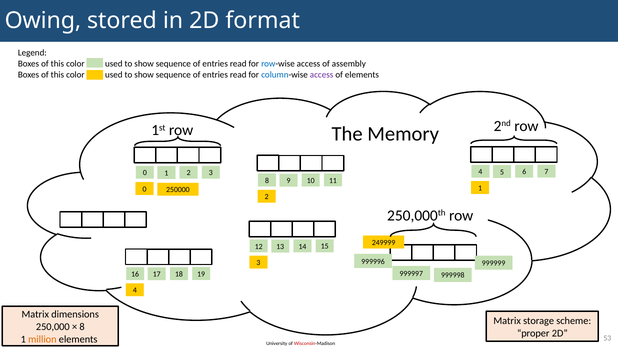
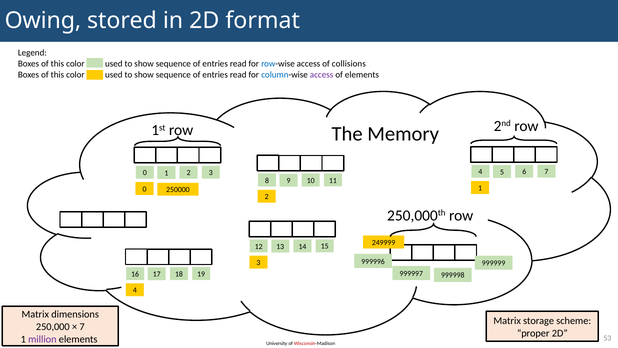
assembly: assembly -> collisions (349, 64)
8: 8 -> 7 (82, 327)
million colour: orange -> purple (42, 339)
